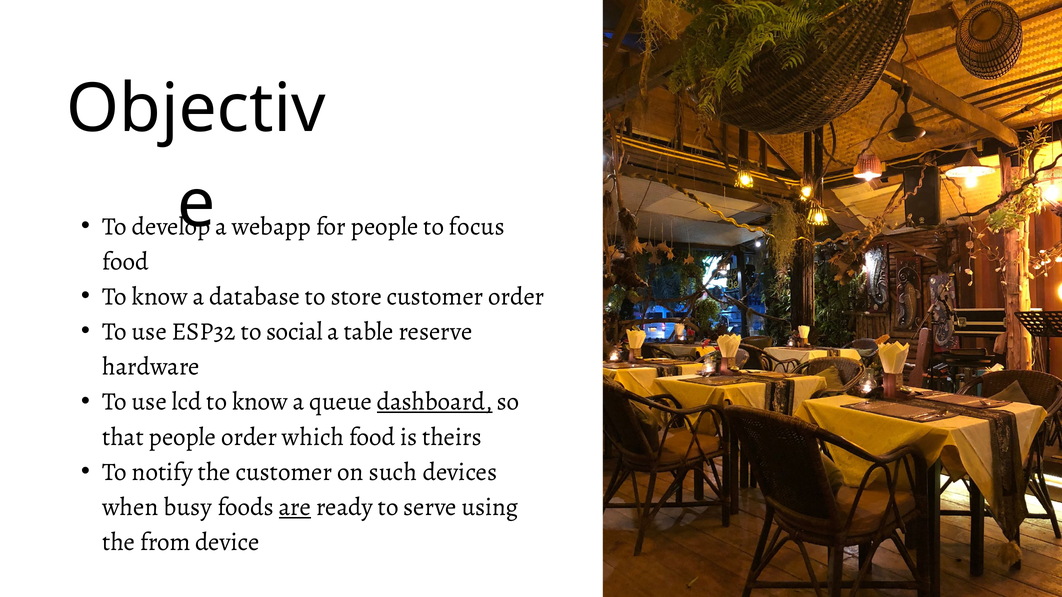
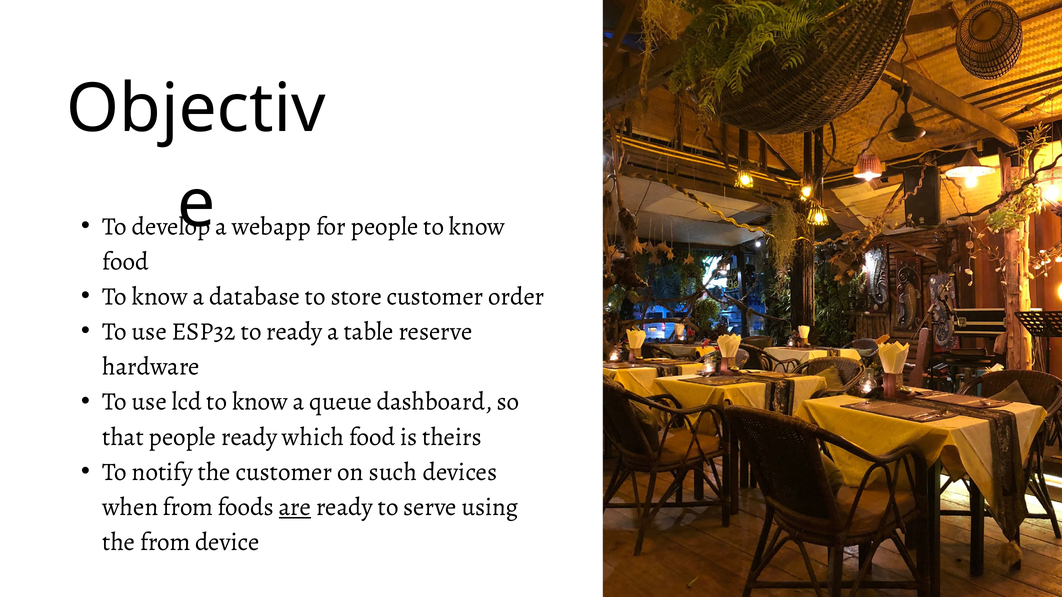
people to focus: focus -> know (477, 226)
to social: social -> ready (294, 332)
dashboard underline: present -> none (435, 402)
people order: order -> ready (249, 437)
when busy: busy -> from (188, 507)
